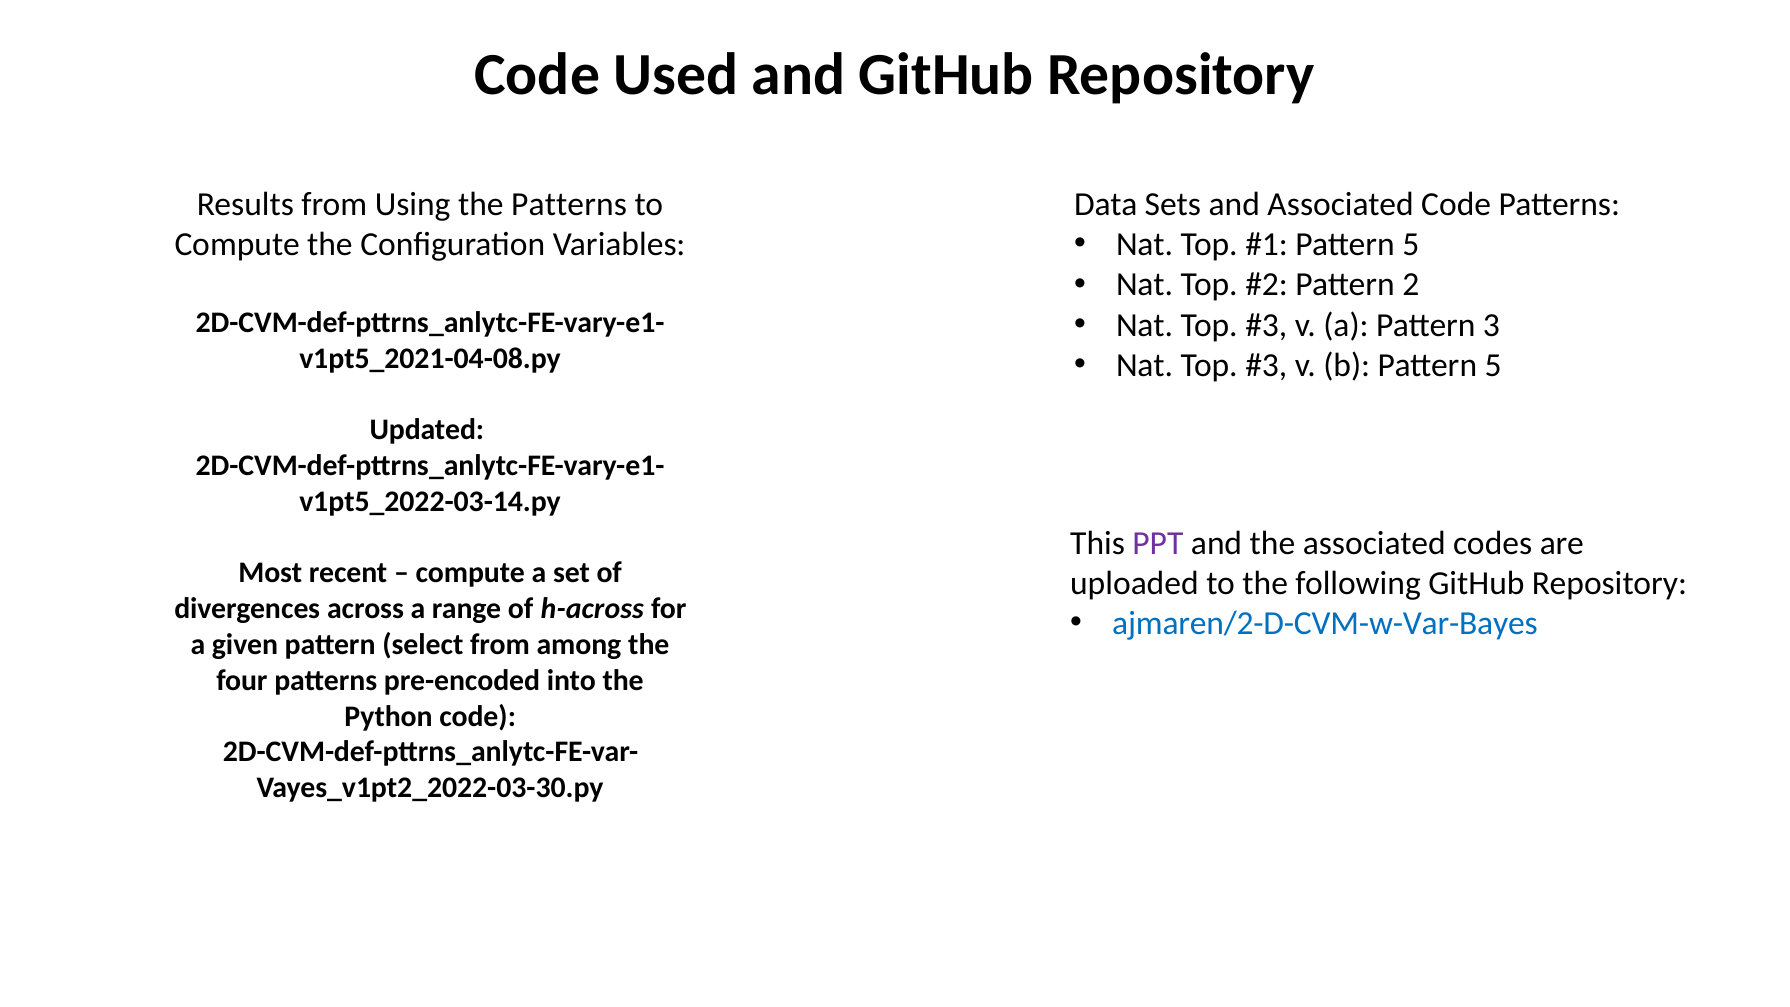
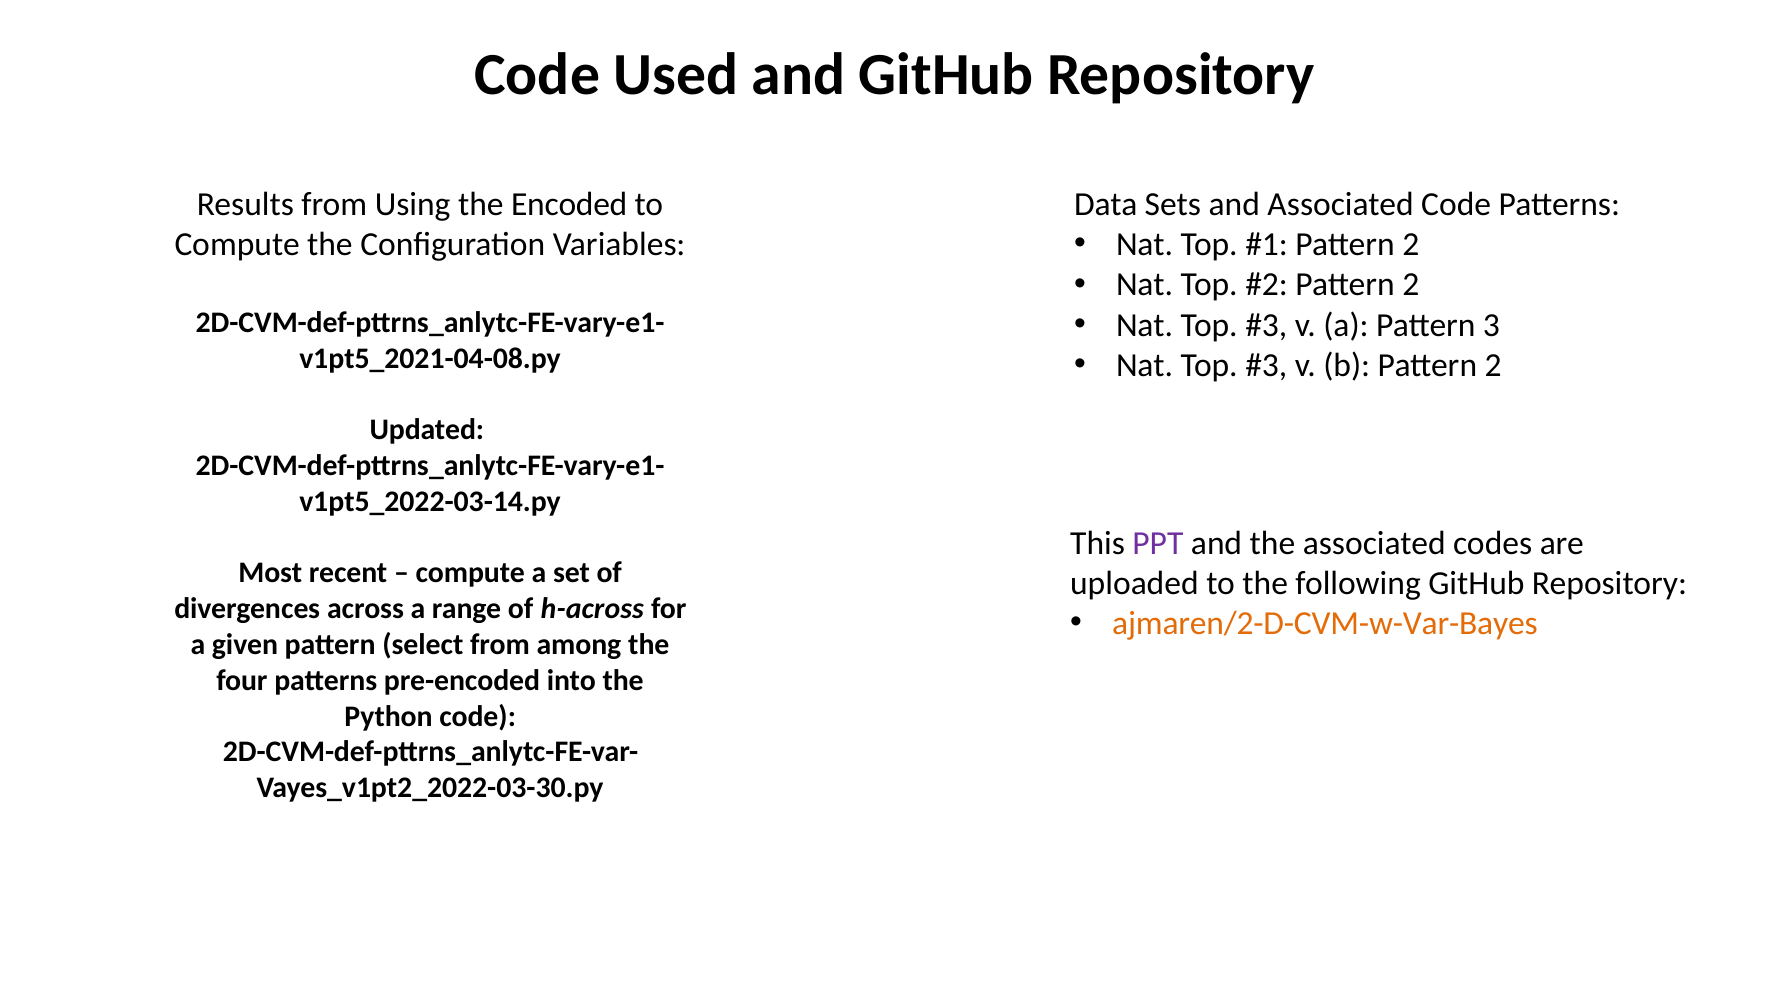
the Patterns: Patterns -> Encoded (569, 204)
5: 5 -> 2 (1411, 244)
b Pattern 5: 5 -> 2 (1493, 365)
ajmaren/2-D-CVM-w-Var-Bayes colour: blue -> orange (1325, 624)
